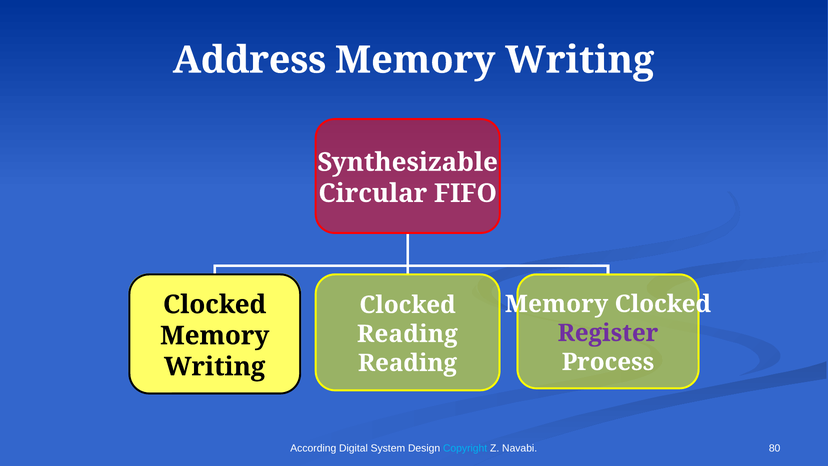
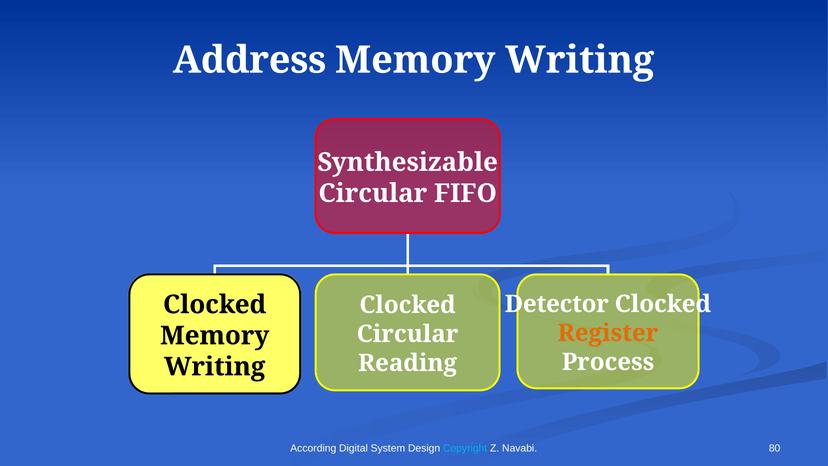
Memory: Memory -> Detector (557, 304)
Register colour: purple -> orange (608, 333)
Reading: Reading -> Circular (408, 334)
